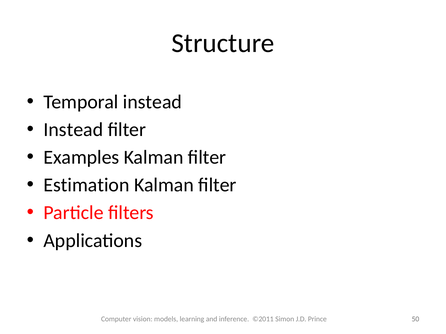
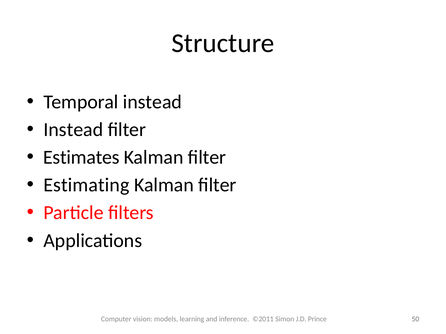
Examples: Examples -> Estimates (81, 158)
Estimation: Estimation -> Estimating (86, 185)
